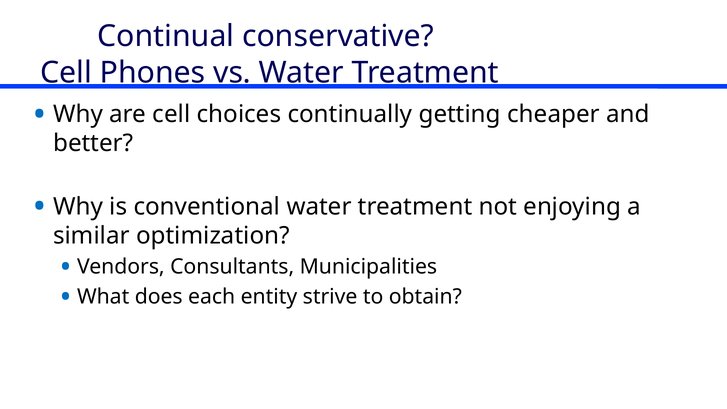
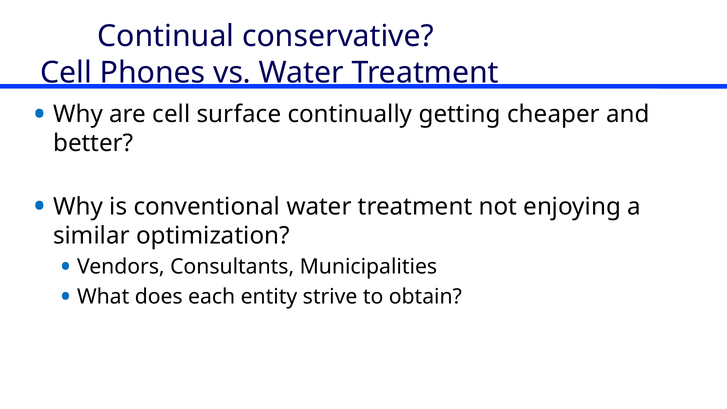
choices: choices -> surface (239, 114)
